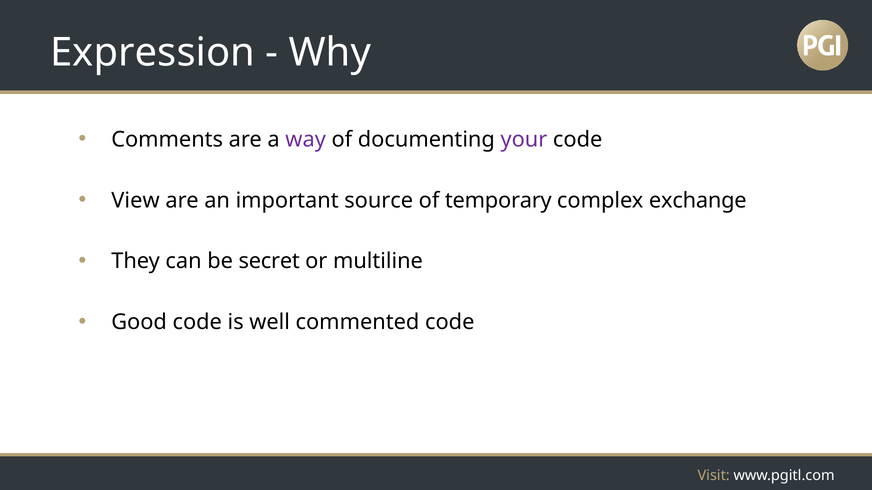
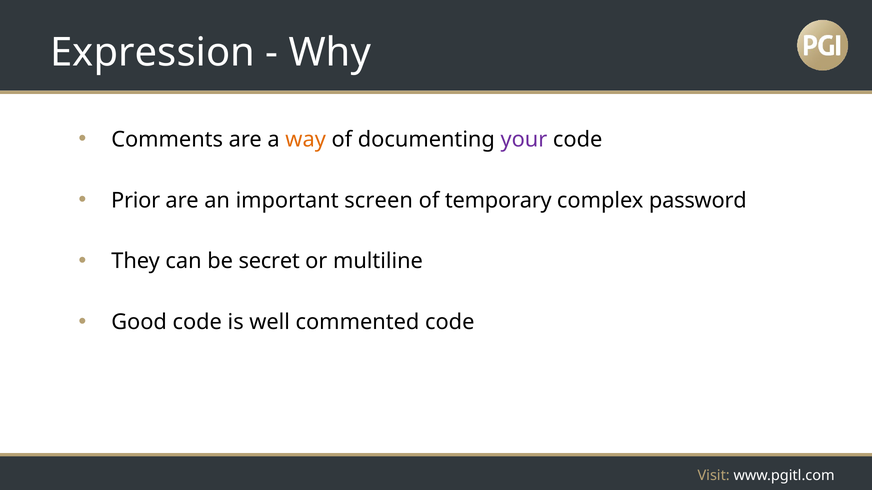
way colour: purple -> orange (306, 140)
View: View -> Prior (136, 201)
source: source -> screen (379, 201)
exchange: exchange -> password (698, 201)
